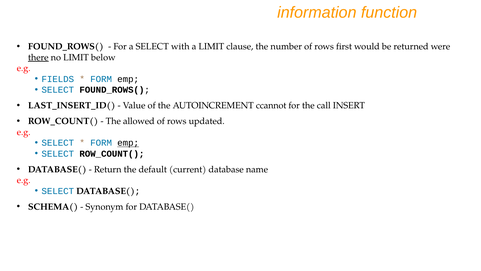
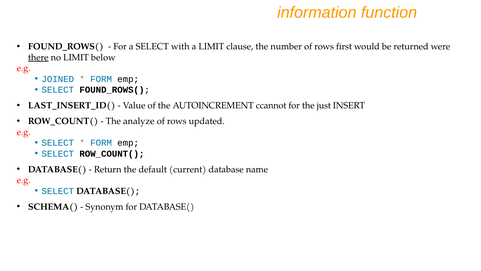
FIELDS: FIELDS -> JOINED (58, 79)
call: call -> just (324, 105)
allowed: allowed -> analyze (139, 121)
emp underline: present -> none (128, 143)
